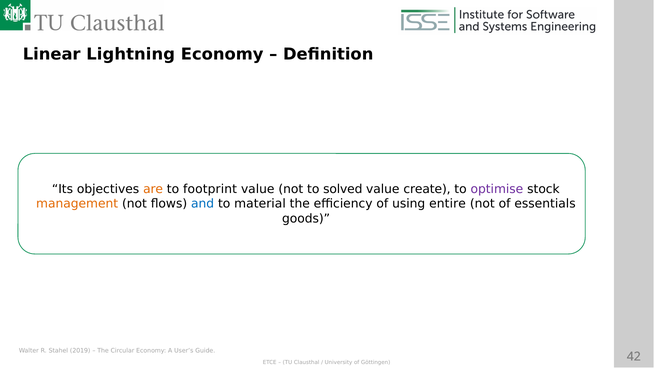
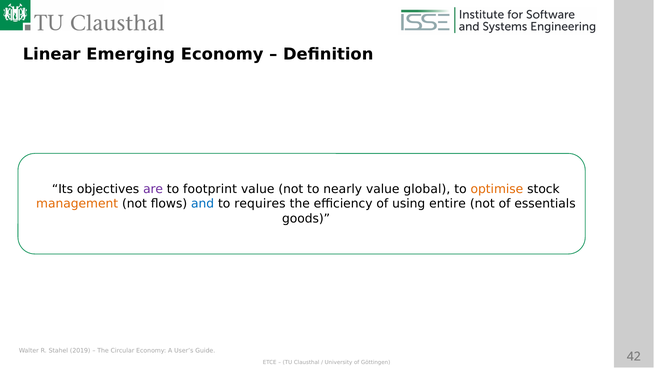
Lightning: Lightning -> Emerging (131, 54)
are colour: orange -> purple (153, 189)
solved: solved -> nearly (343, 189)
create: create -> global (427, 189)
optimise colour: purple -> orange (497, 189)
material: material -> requires (260, 204)
